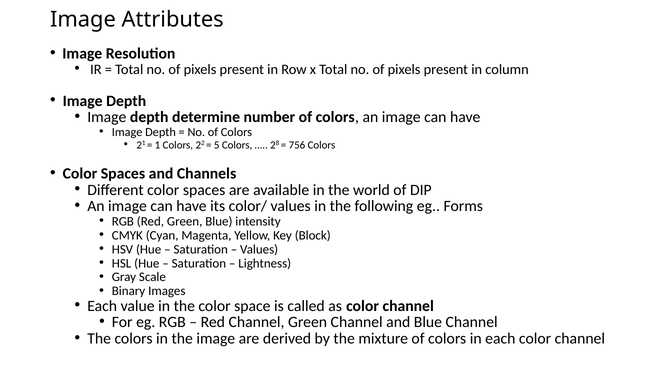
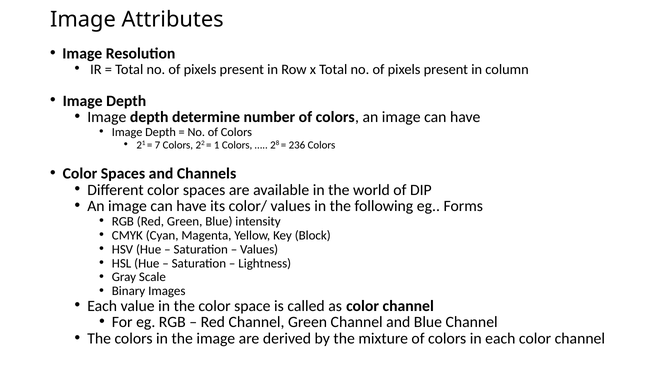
1: 1 -> 7 (158, 145)
5: 5 -> 1 (217, 145)
756: 756 -> 236 (297, 145)
